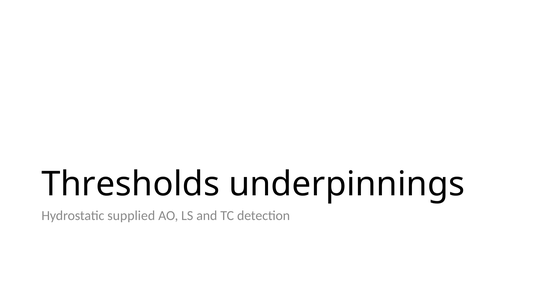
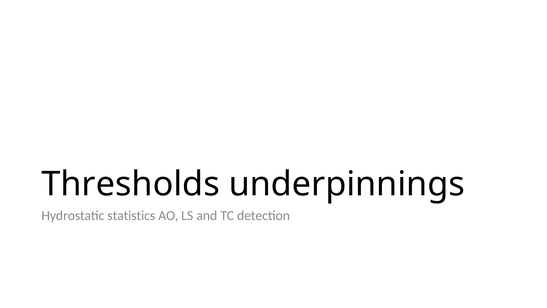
supplied: supplied -> statistics (131, 215)
